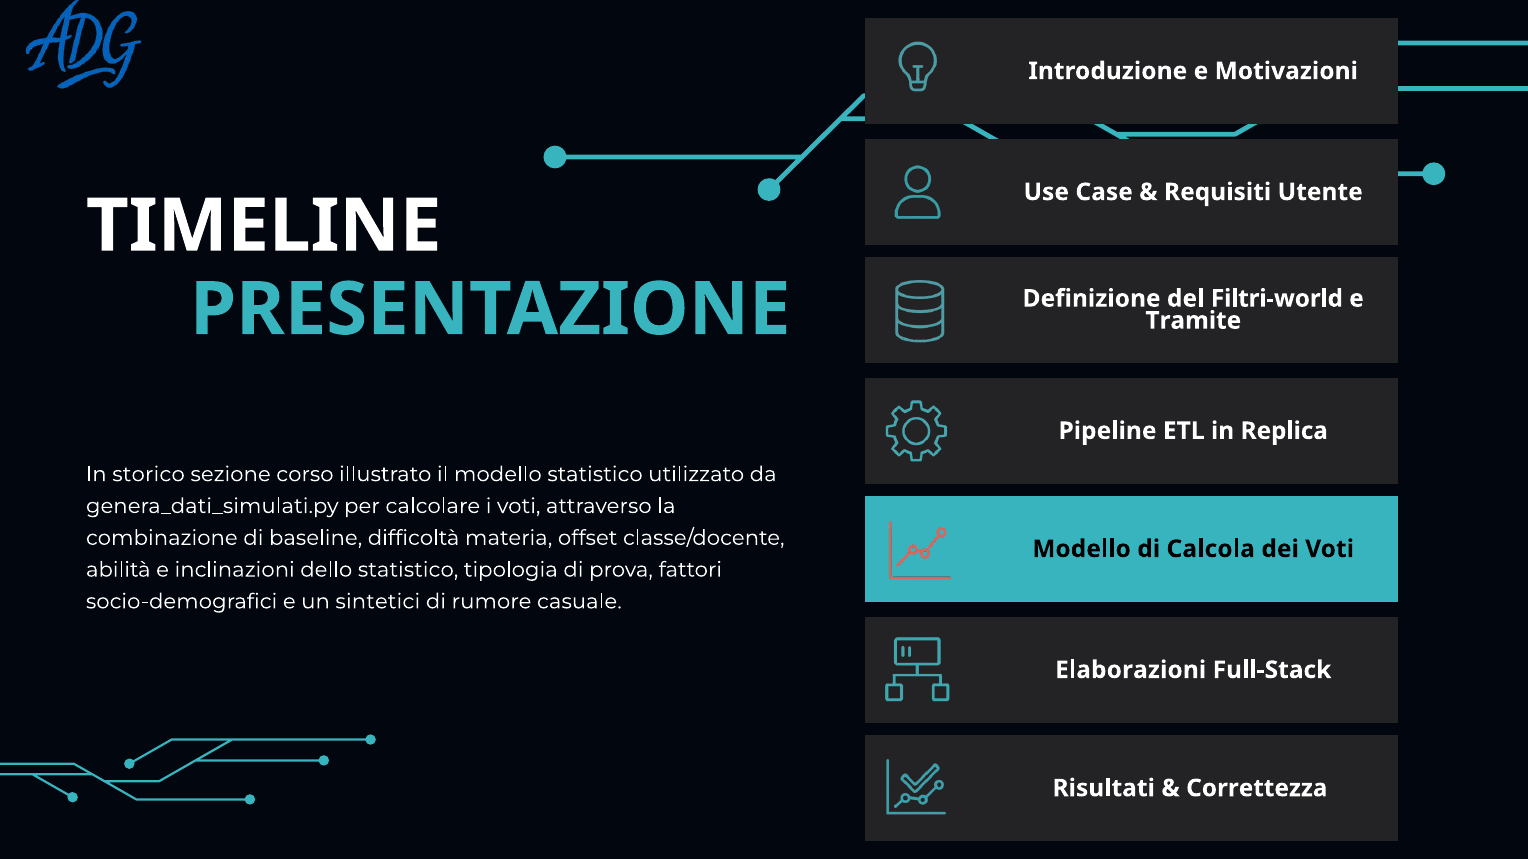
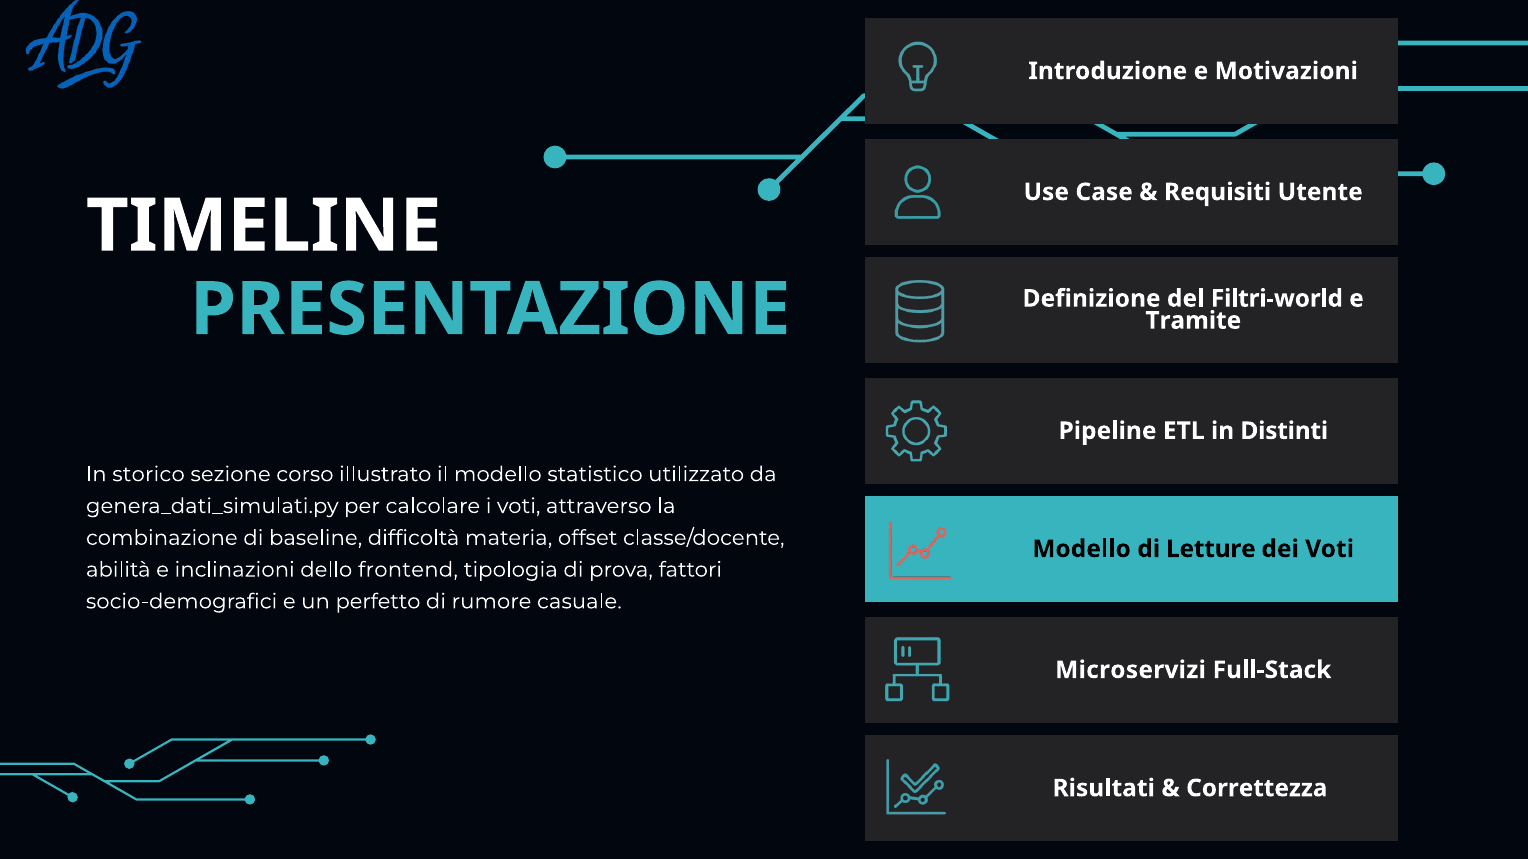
Replica: Replica -> Distinti (1284, 431)
Calcola: Calcola -> Letture (1211, 549)
dello statistico: statistico -> frontend (408, 570)
sintetici: sintetici -> perfetto (378, 602)
Elaborazioni: Elaborazioni -> Microservizi (1131, 670)
